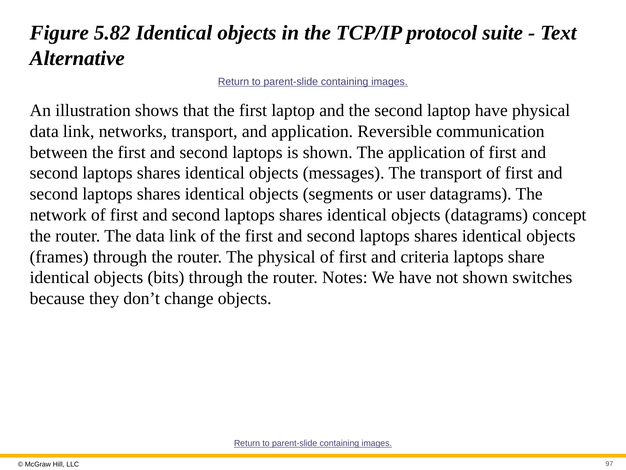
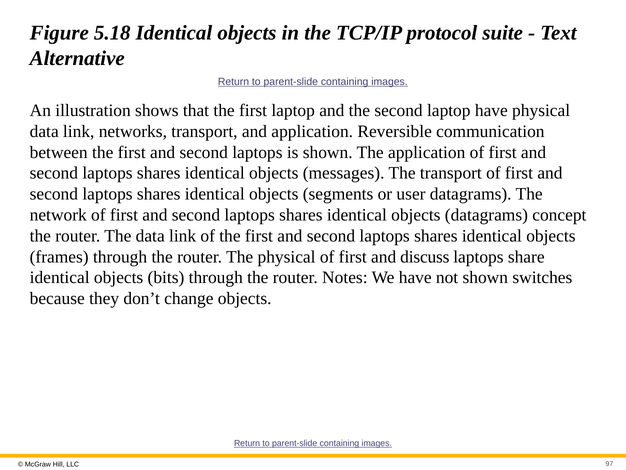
5.82: 5.82 -> 5.18 (112, 33)
criteria: criteria -> discuss (425, 257)
